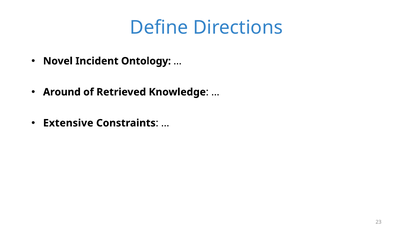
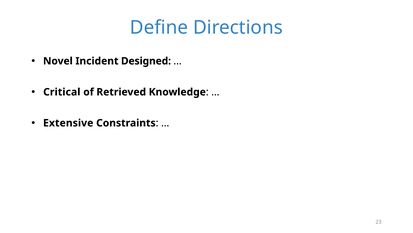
Ontology: Ontology -> Designed (146, 61)
Around: Around -> Critical (62, 92)
